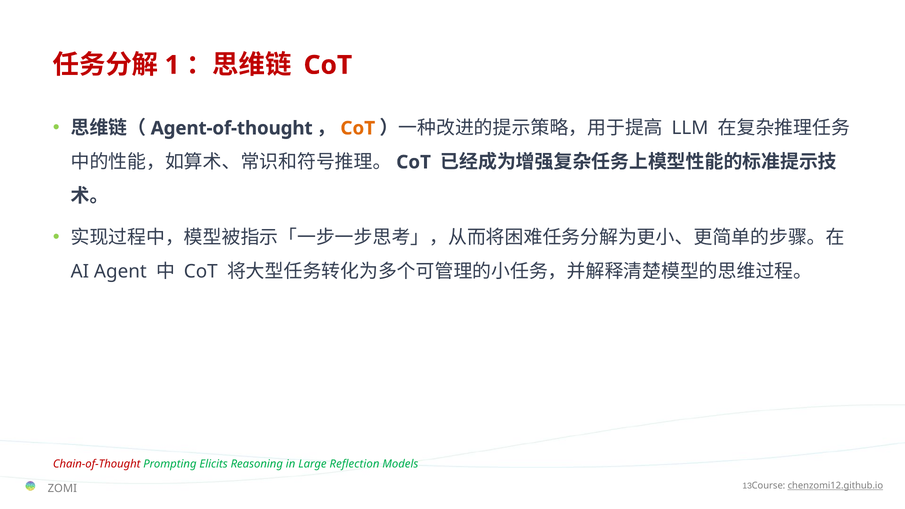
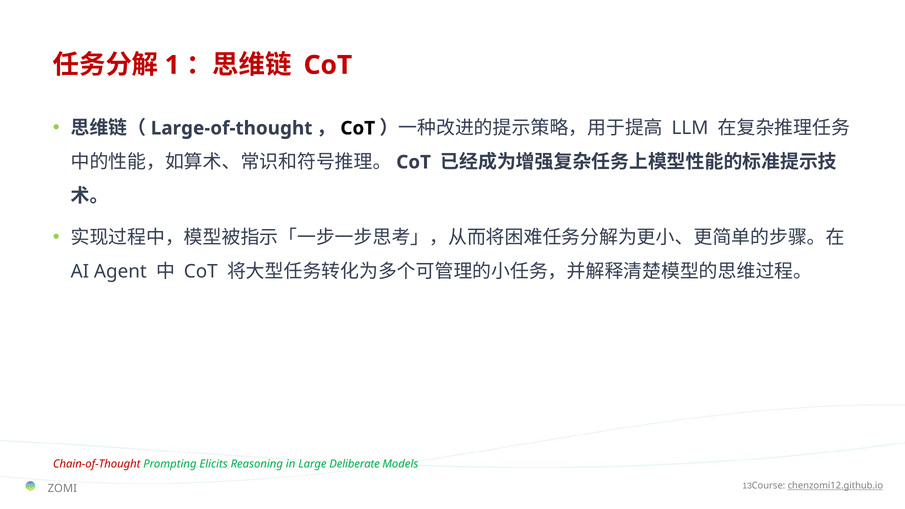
Agent-of-thought: Agent-of-thought -> Large-of-thought (232, 128)
CoT colour: orange -> black (358, 128)
Reflection: Reflection -> Deliberate (355, 464)
